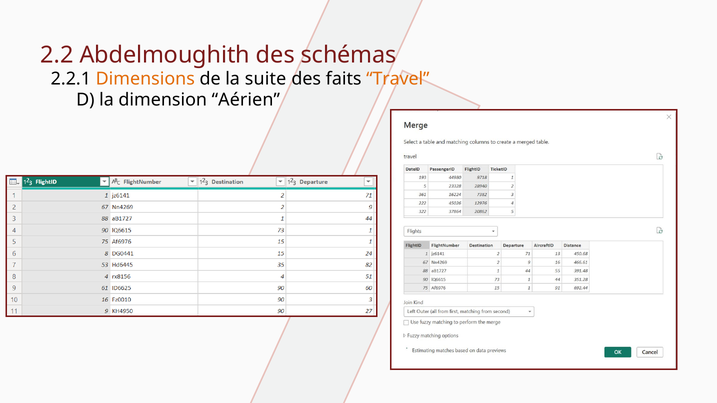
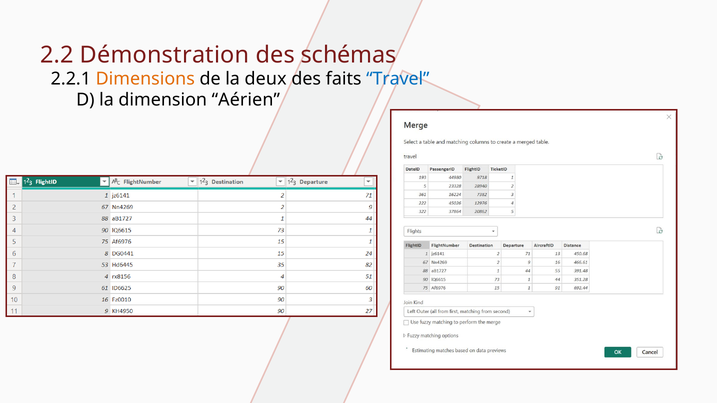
Abdelmoughith: Abdelmoughith -> Démonstration (165, 55)
suite: suite -> deux (266, 79)
Travel colour: orange -> blue (398, 79)
